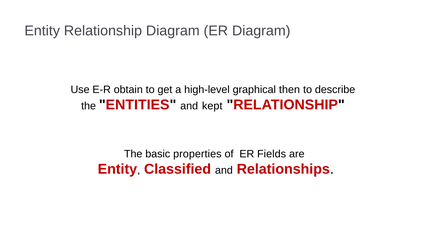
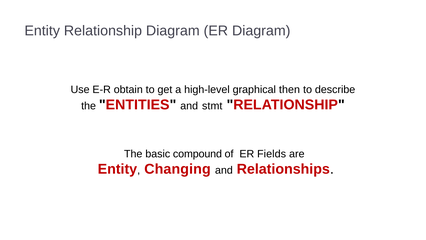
kept: kept -> stmt (212, 106)
properties: properties -> compound (197, 154)
Classified: Classified -> Changing (177, 169)
